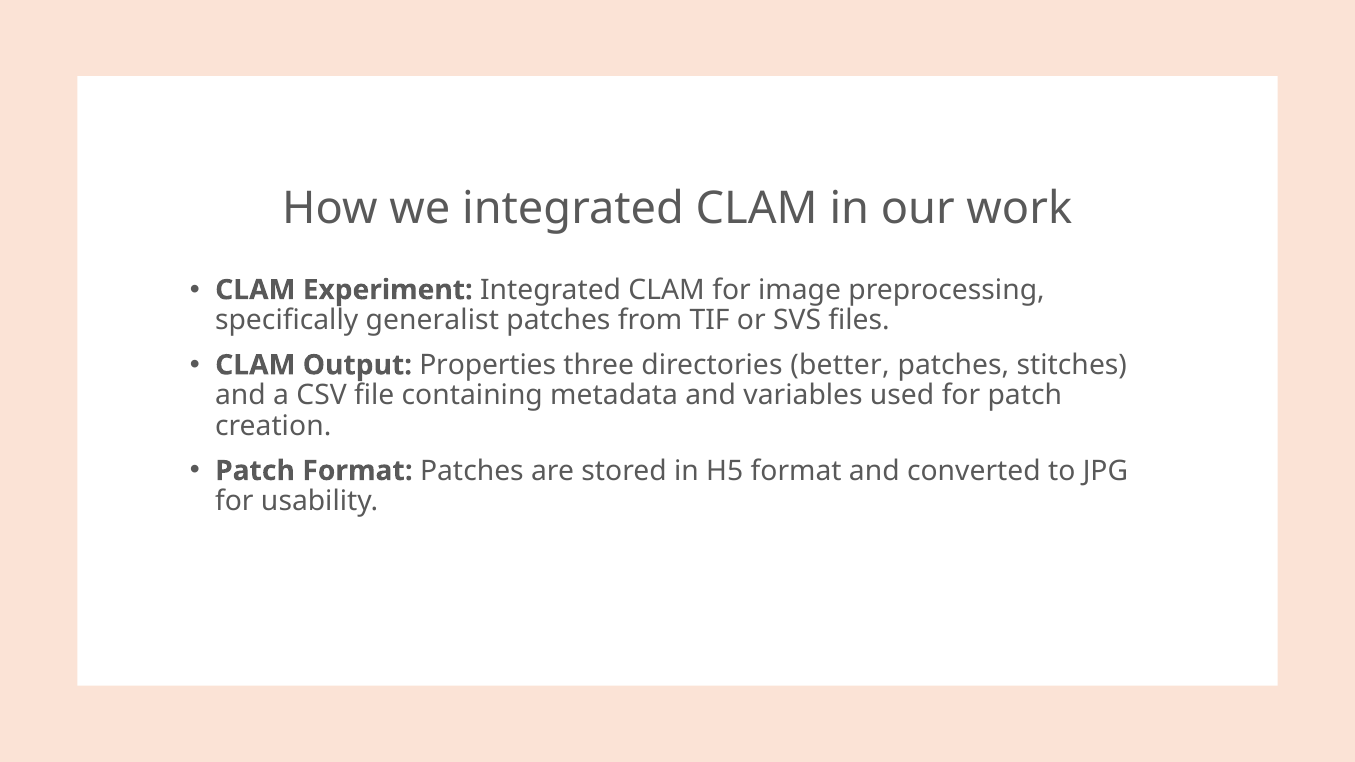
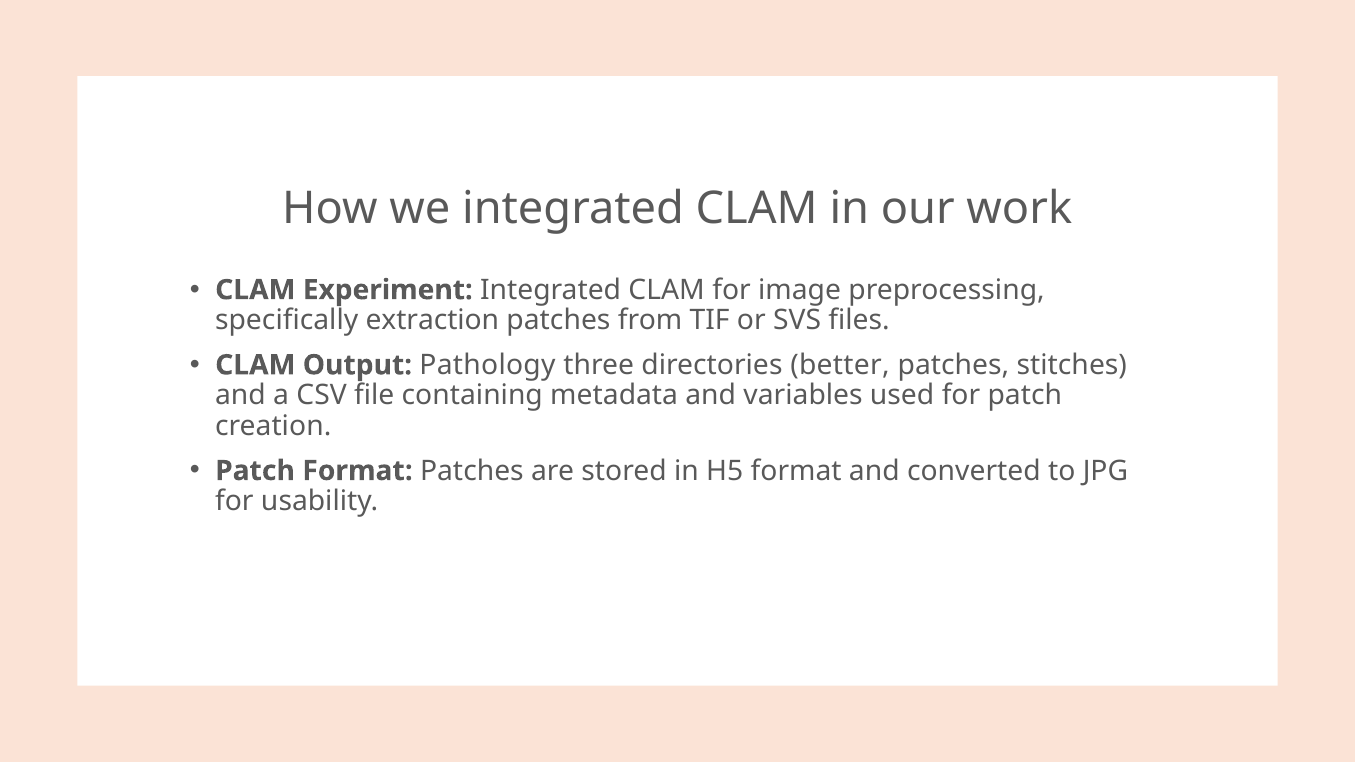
generalist: generalist -> extraction (432, 321)
Properties: Properties -> Pathology (487, 365)
